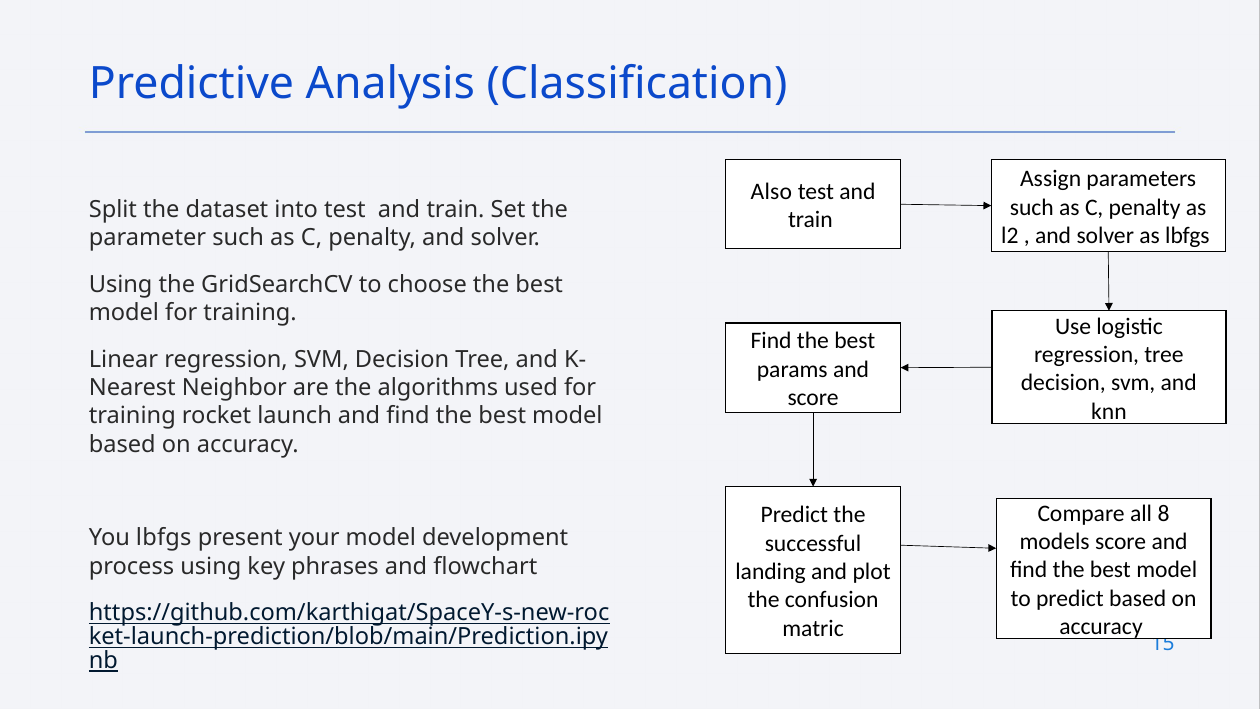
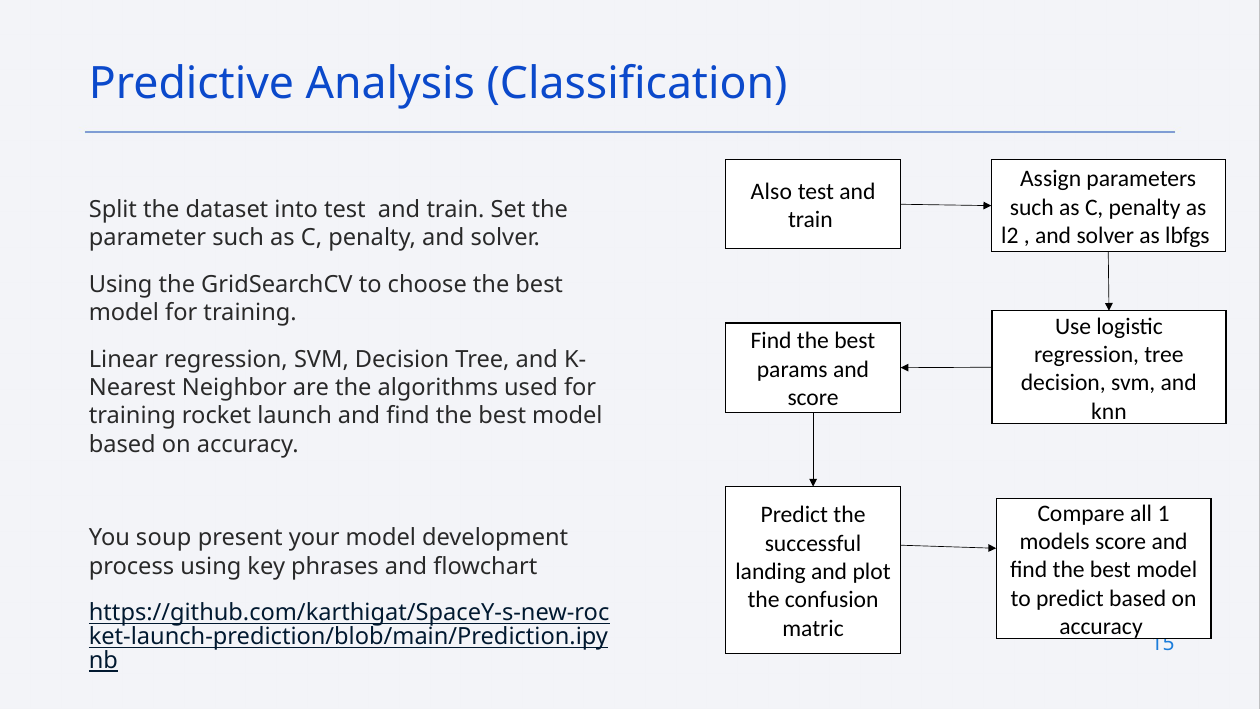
8: 8 -> 1 (1164, 513)
You lbfgs: lbfgs -> soup (164, 538)
